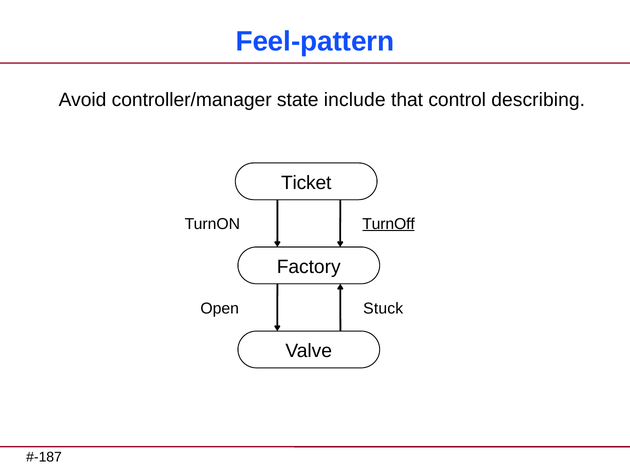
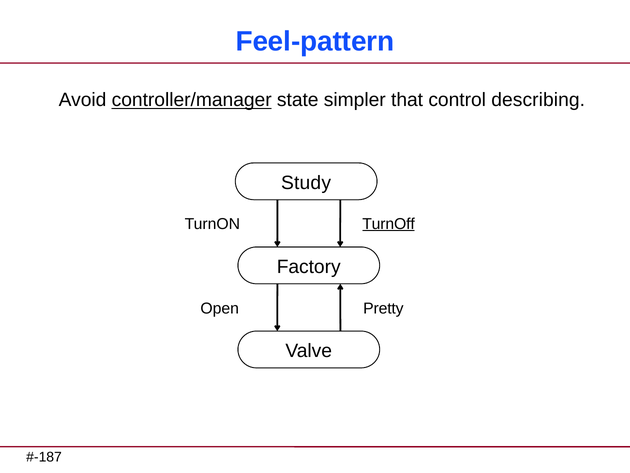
controller/manager underline: none -> present (192, 100)
include: include -> simpler (355, 100)
Ticket: Ticket -> Study (306, 182)
Stuck: Stuck -> Pretty (383, 308)
